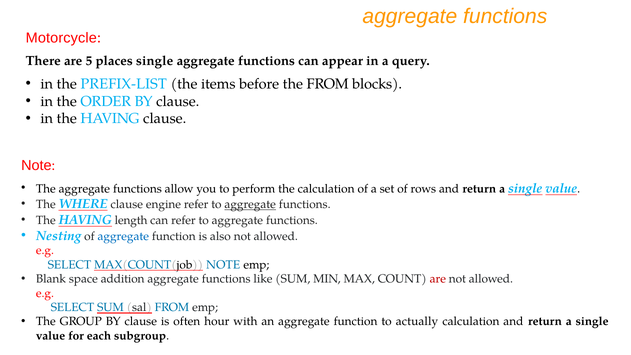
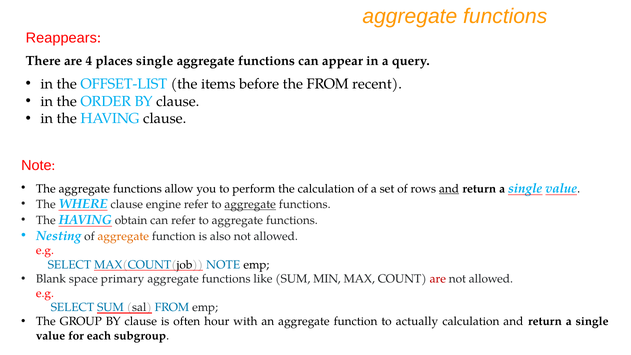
Motorcycle: Motorcycle -> Reappears (61, 38)
5: 5 -> 4 (89, 61)
PREFIX-LIST: PREFIX-LIST -> OFFSET-LIST (124, 84)
blocks: blocks -> recent (377, 84)
and underline: none -> present (449, 189)
length: length -> obtain (131, 220)
aggregate colour: blue -> orange (123, 236)
addition: addition -> primary (123, 279)
